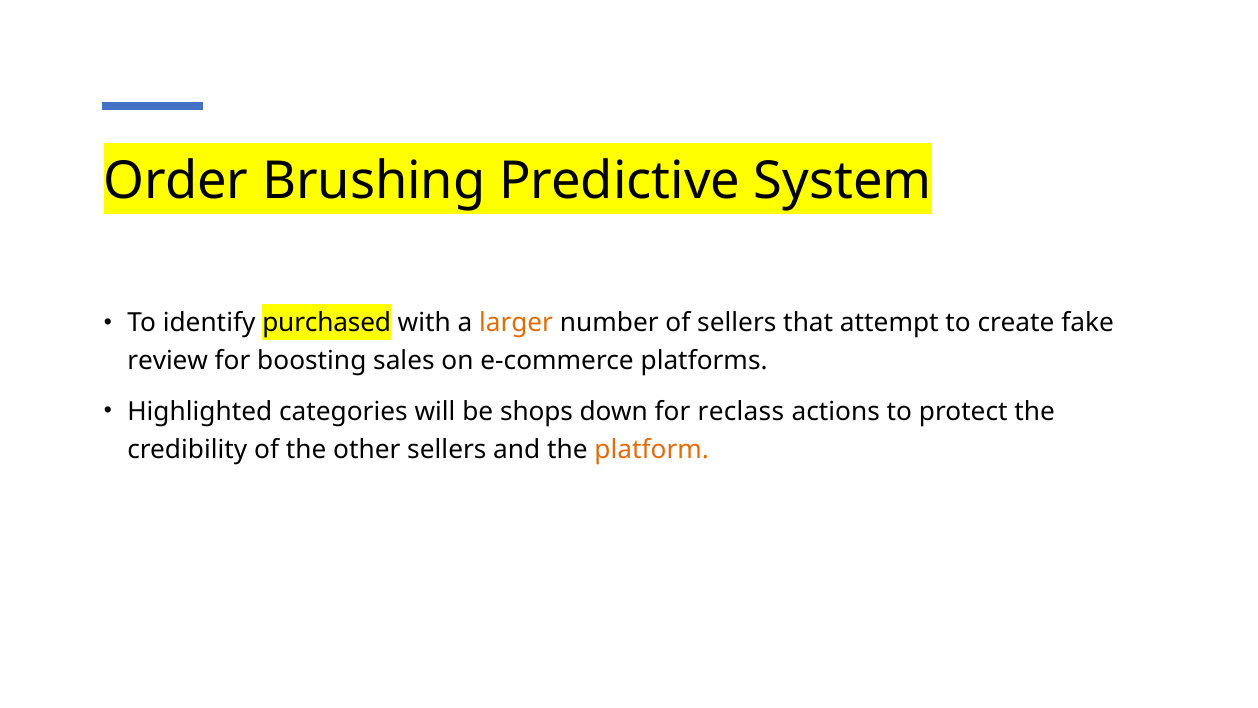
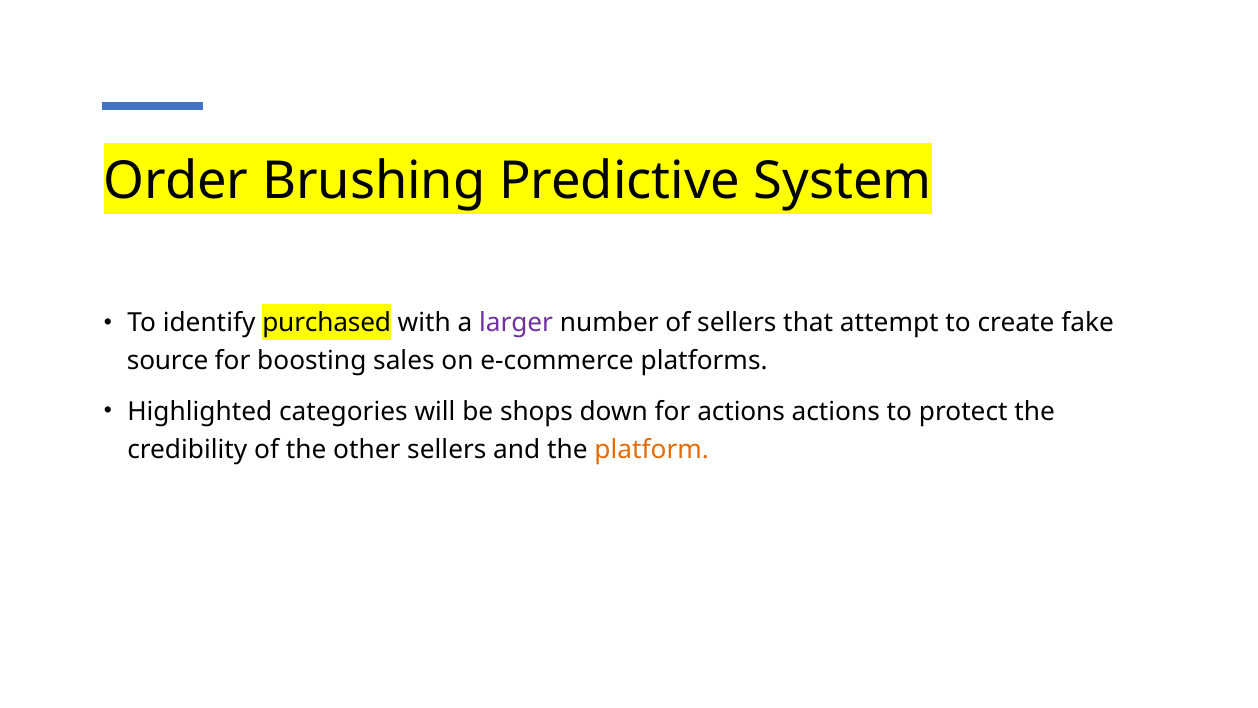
larger colour: orange -> purple (516, 323)
review: review -> source (168, 361)
for reclass: reclass -> actions (741, 412)
